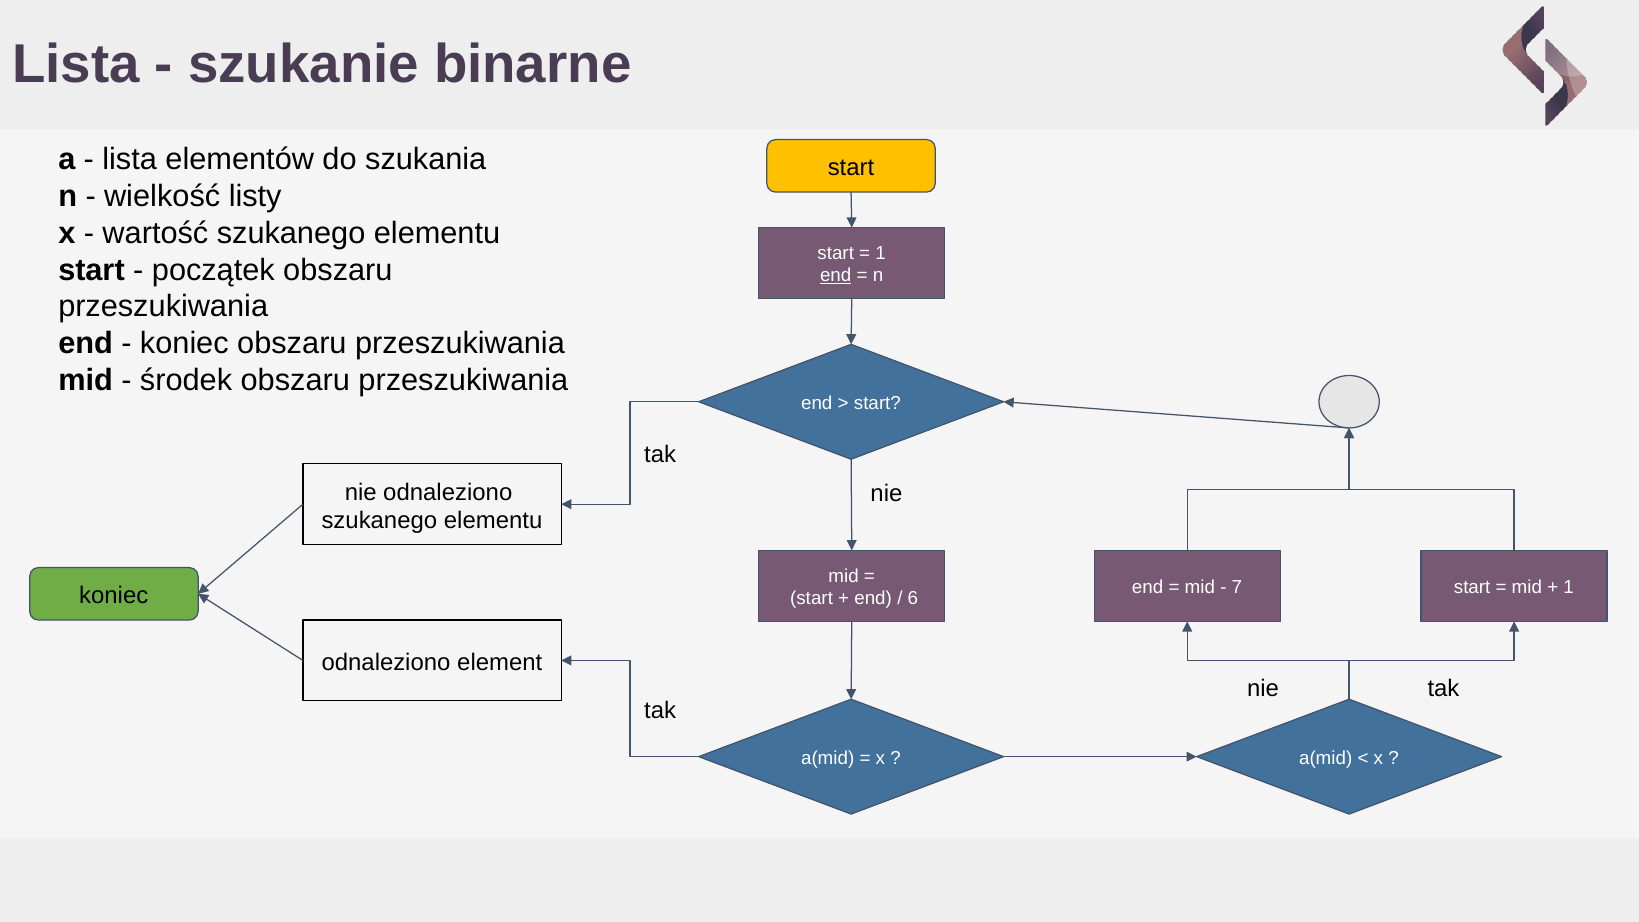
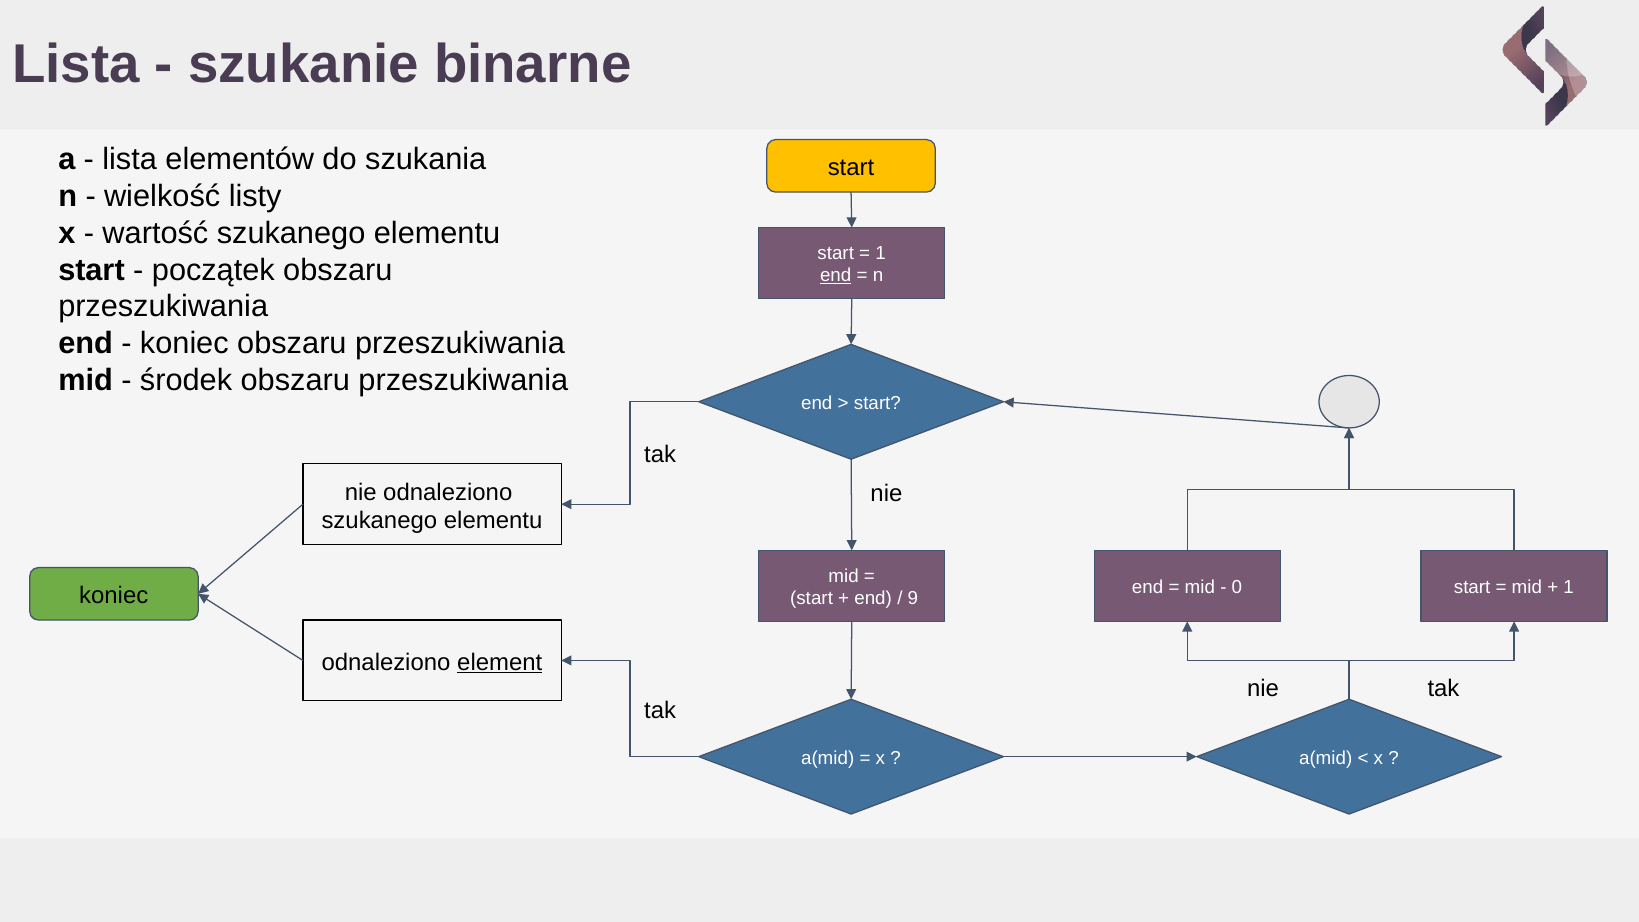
7: 7 -> 0 (1237, 587)
6: 6 -> 9 (913, 598)
element underline: none -> present (500, 662)
